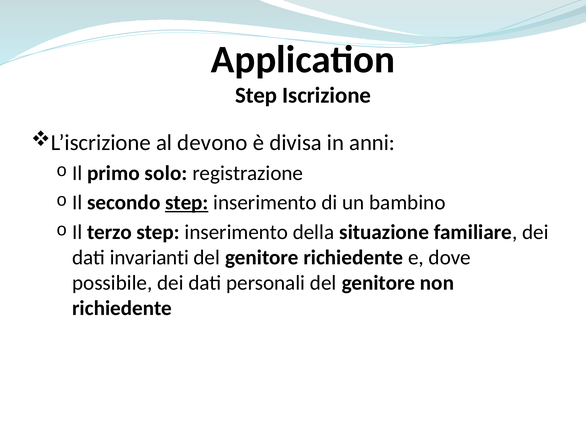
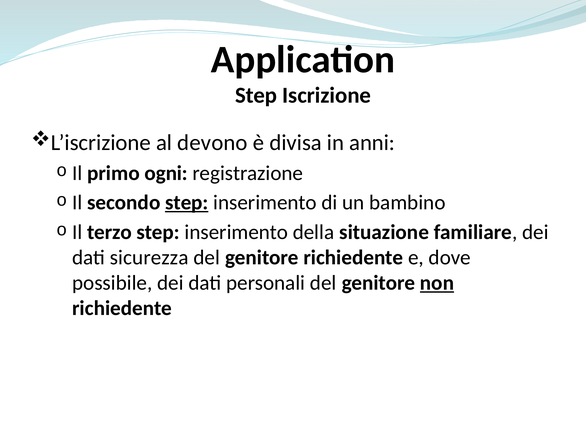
solo: solo -> ogni (166, 173)
invarianti: invarianti -> sicurezza (149, 258)
non underline: none -> present (437, 283)
